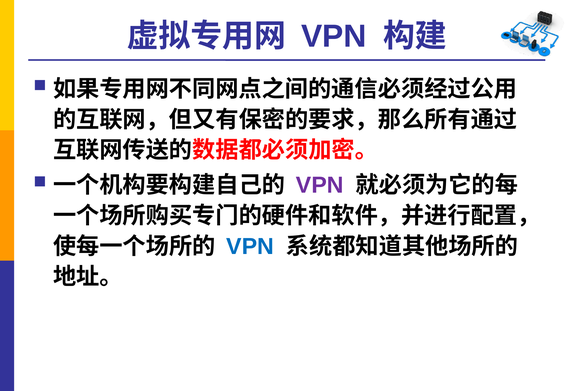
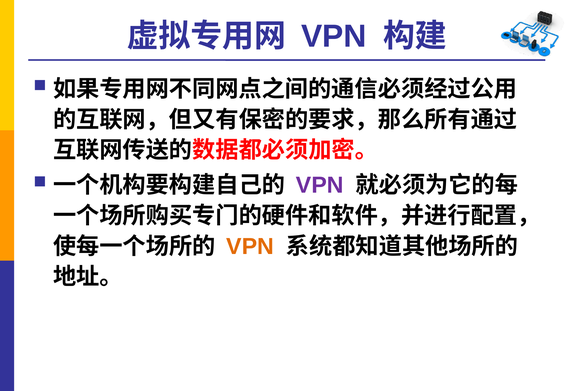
VPN colour: blue -> orange (250, 246)
